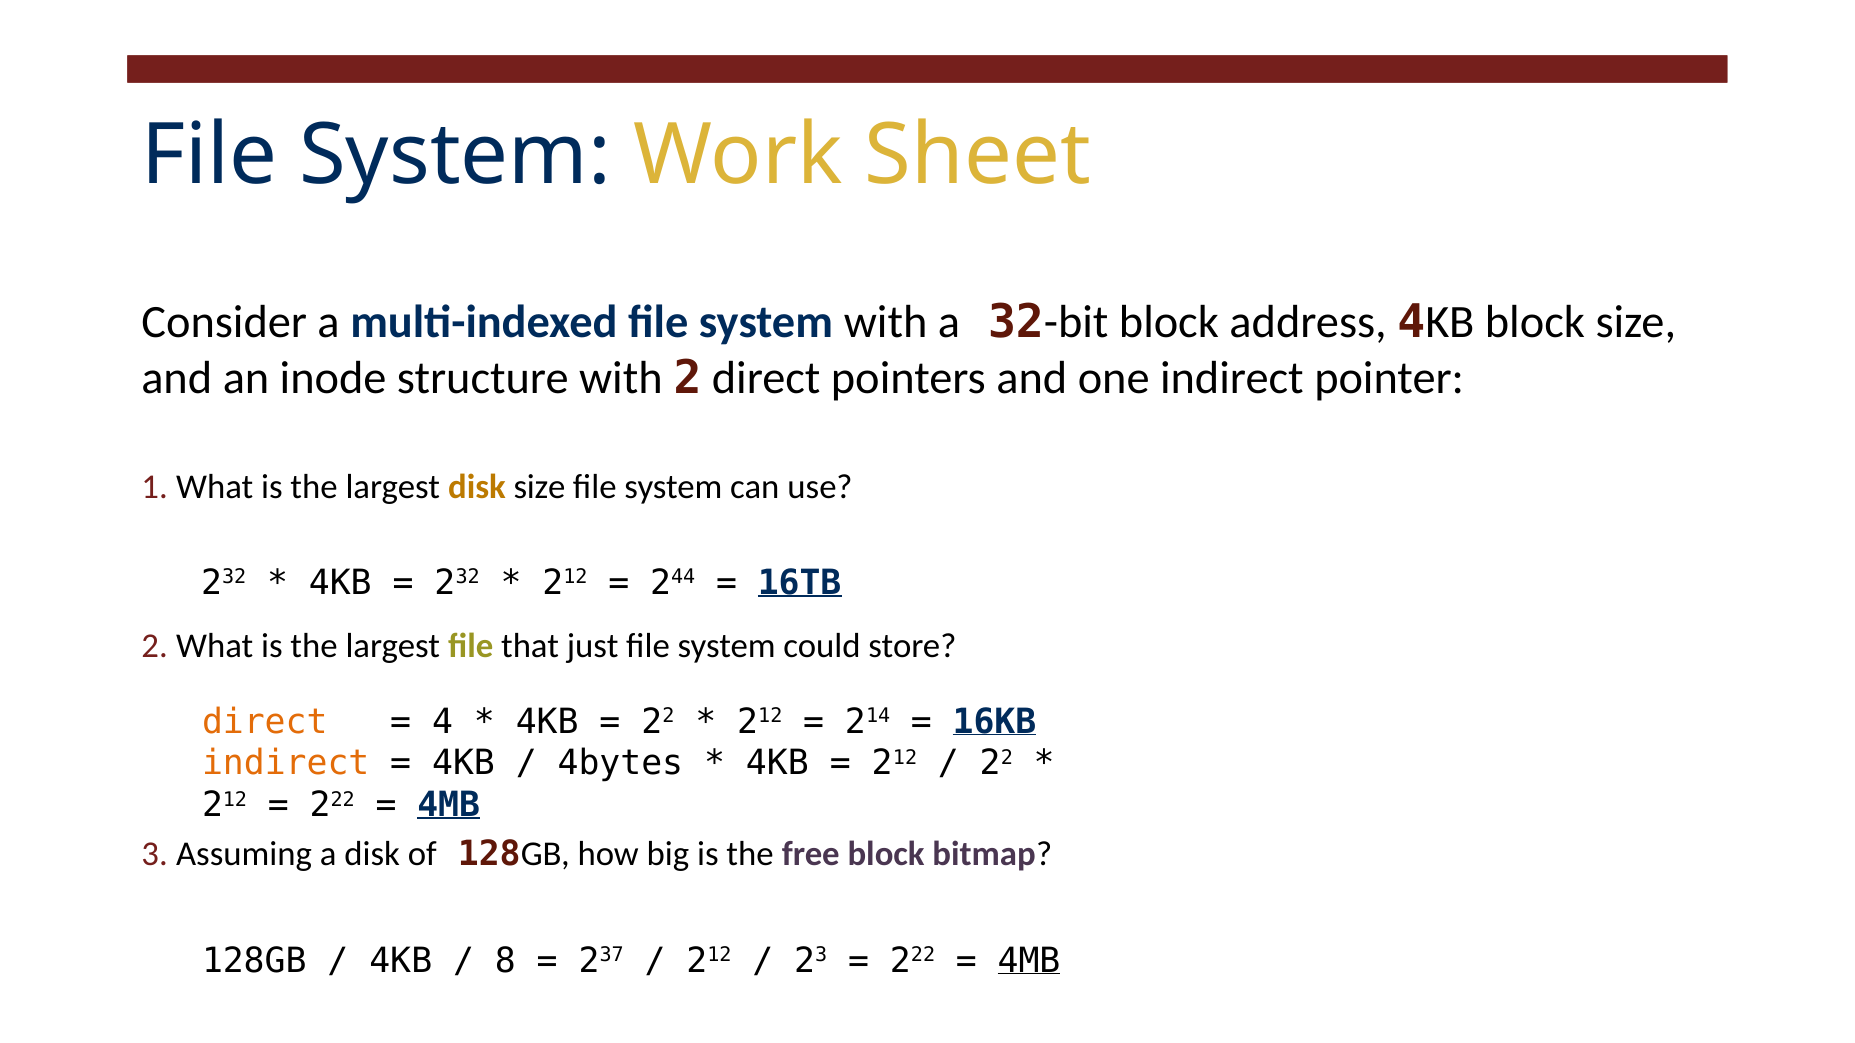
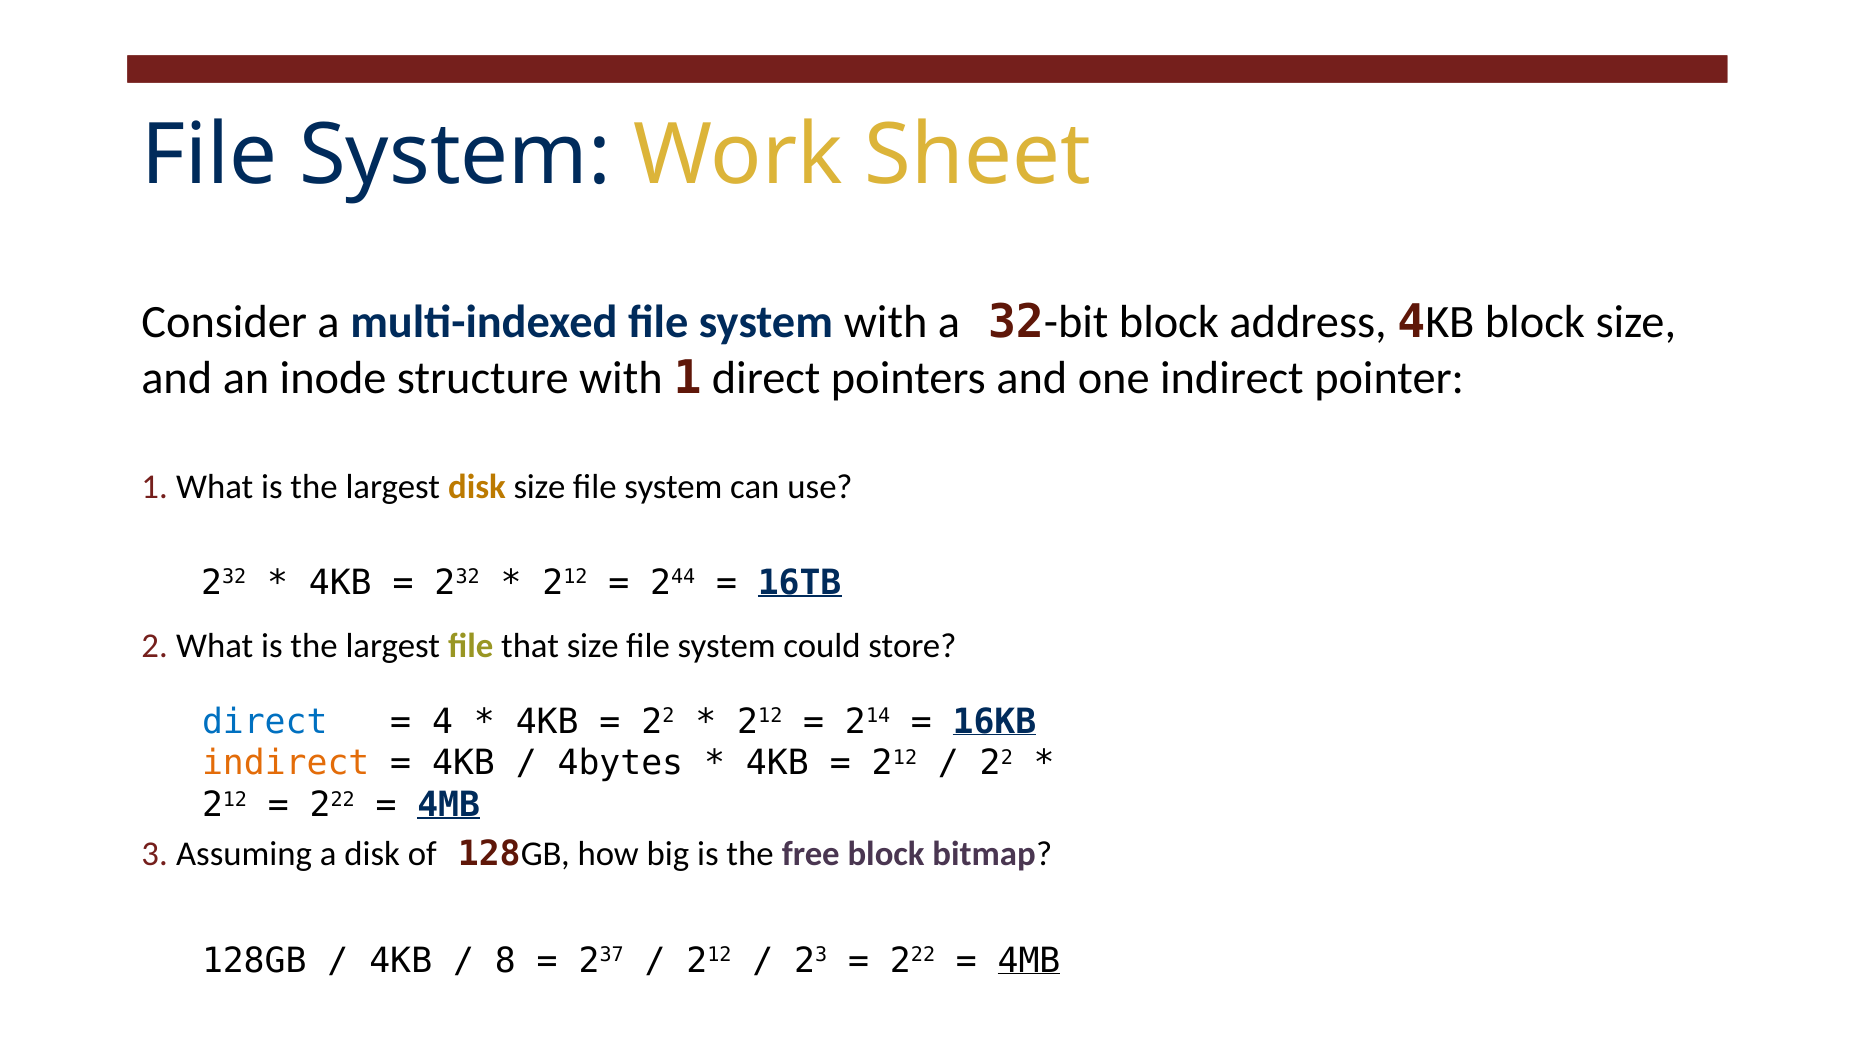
2: 2 -> 1 (688, 378)
that just: just -> size (593, 646)
direct colour: orange -> blue (265, 722)
